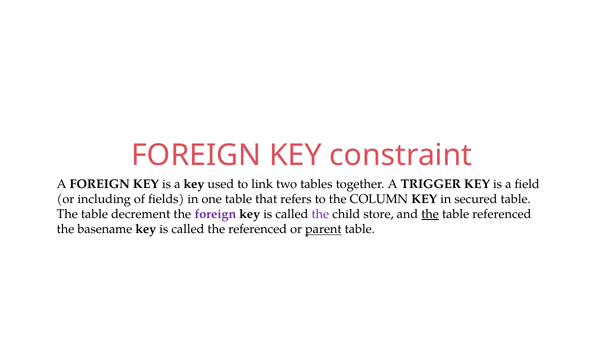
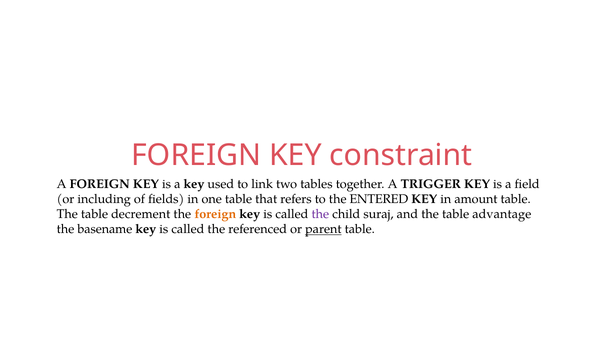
COLUMN: COLUMN -> ENTERED (379, 199)
secured: secured -> amount (476, 199)
foreign colour: purple -> orange (215, 214)
store: store -> suraj (379, 214)
the underline: present -> none (430, 214)
table referenced: referenced -> advantage (502, 214)
